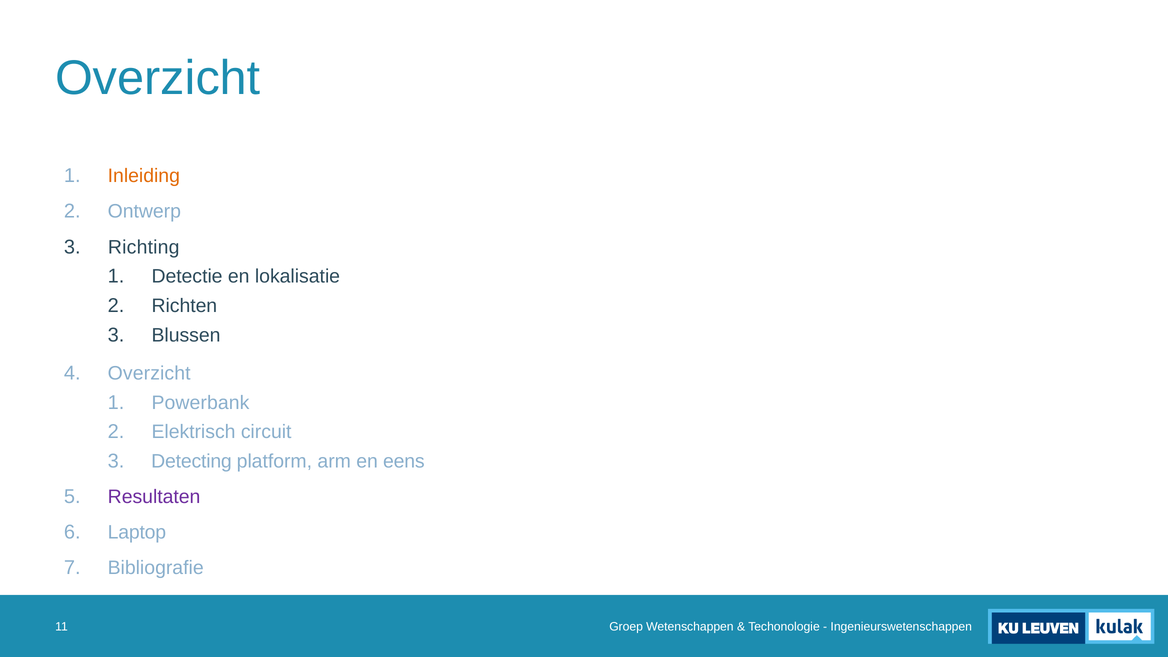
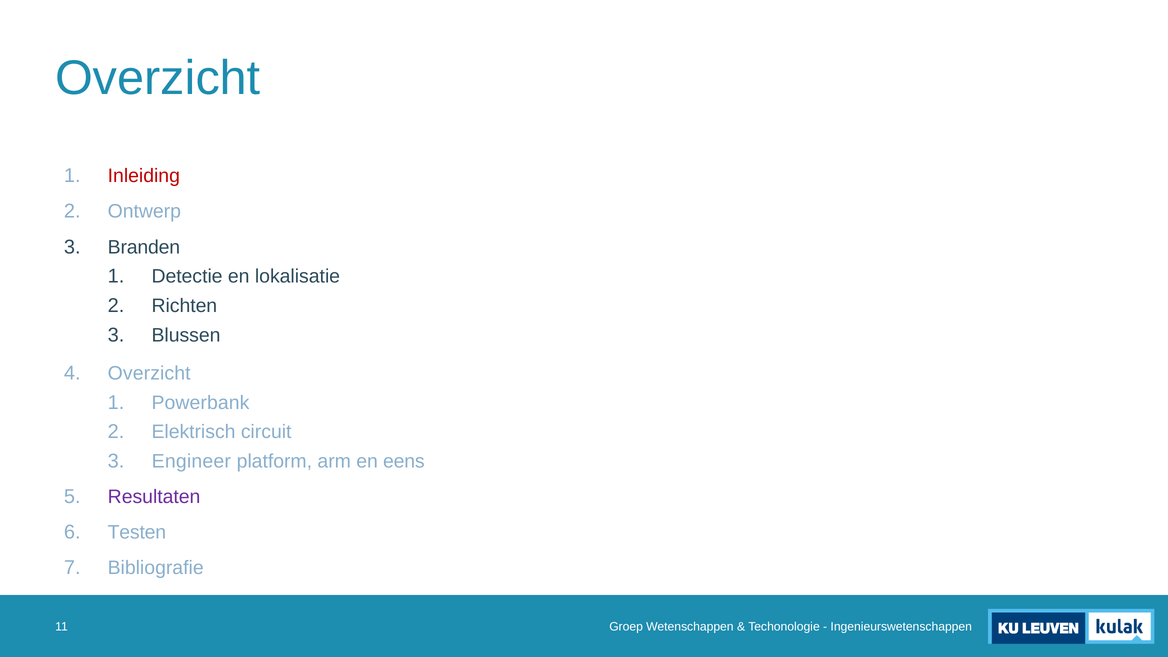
Inleiding colour: orange -> red (144, 176)
Richting: Richting -> Branden (144, 247)
Detecting: Detecting -> Engineer (191, 461)
Laptop: Laptop -> Testen (137, 532)
